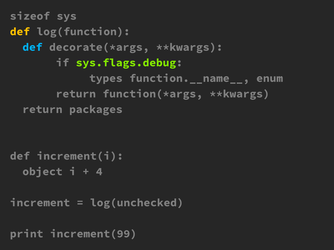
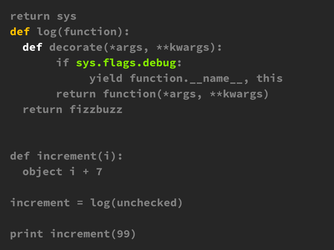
sizeof: sizeof -> return (30, 16)
def colour: light blue -> white (32, 47)
types: types -> yield (106, 78)
enum: enum -> this (270, 78)
packages: packages -> fizzbuzz (96, 109)
4: 4 -> 7 (99, 172)
